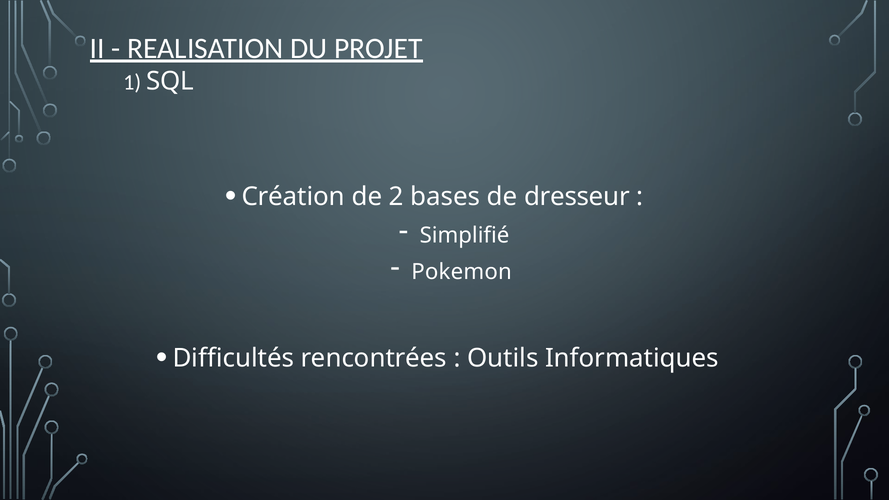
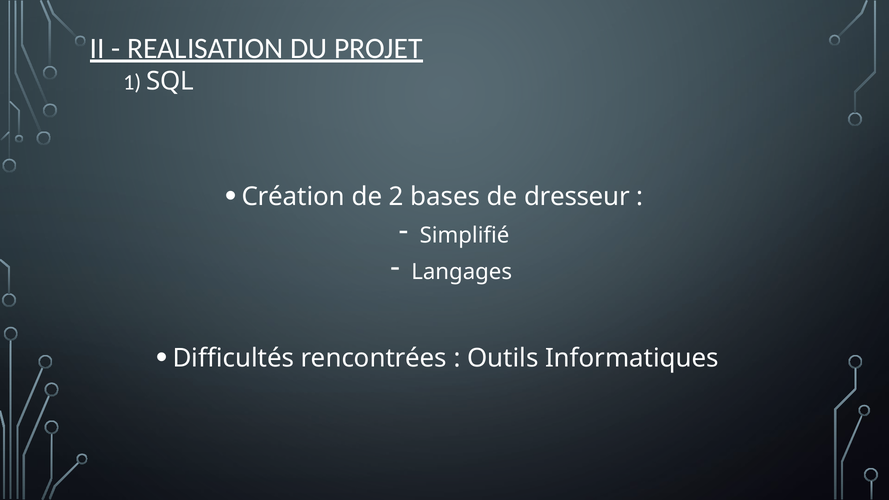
Pokemon: Pokemon -> Langages (462, 272)
